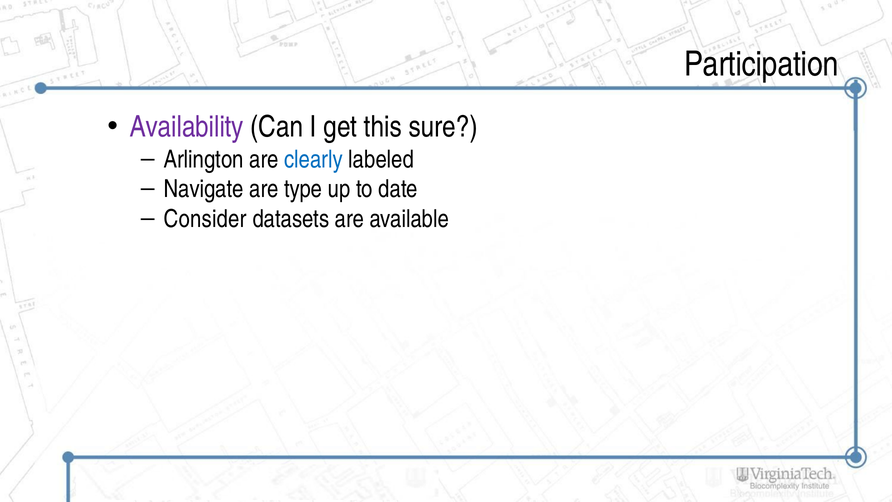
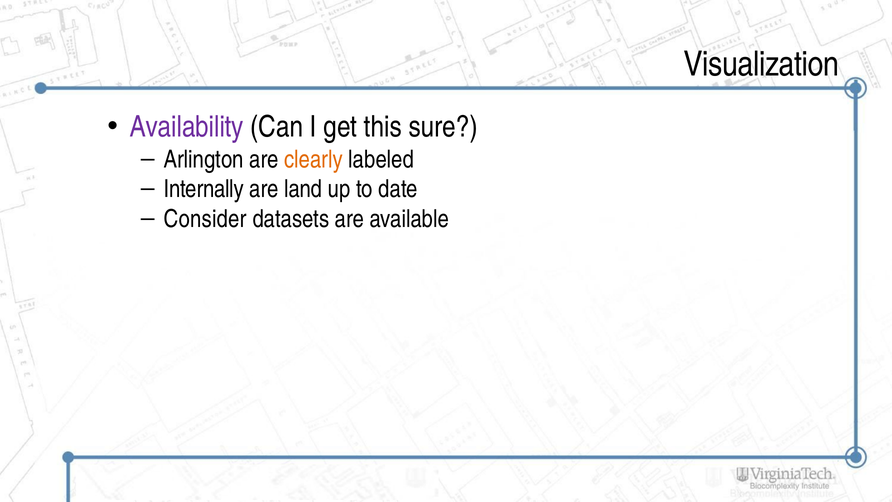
Participation: Participation -> Visualization (761, 64)
clearly colour: blue -> orange (314, 159)
Navigate: Navigate -> Internally (204, 189)
type: type -> land (303, 189)
